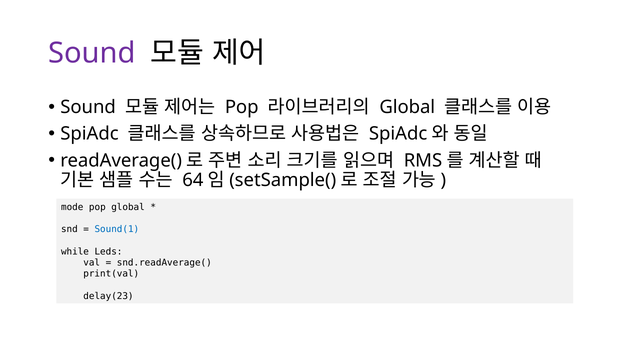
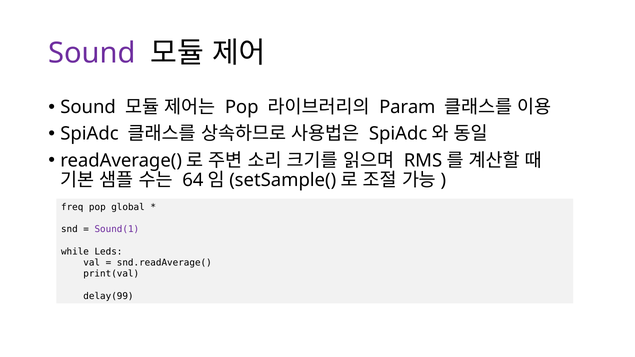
Global: Global -> Param (407, 107)
mode: mode -> freq (72, 207)
Sound(1 colour: blue -> purple (117, 230)
delay(23: delay(23 -> delay(99 (108, 296)
